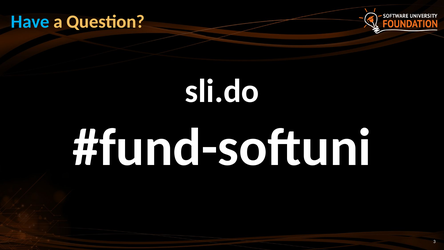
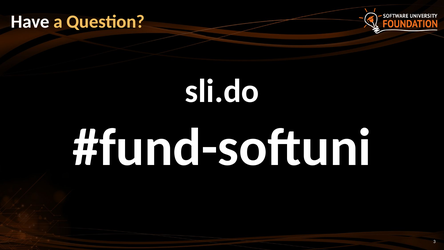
Have colour: light blue -> white (30, 22)
